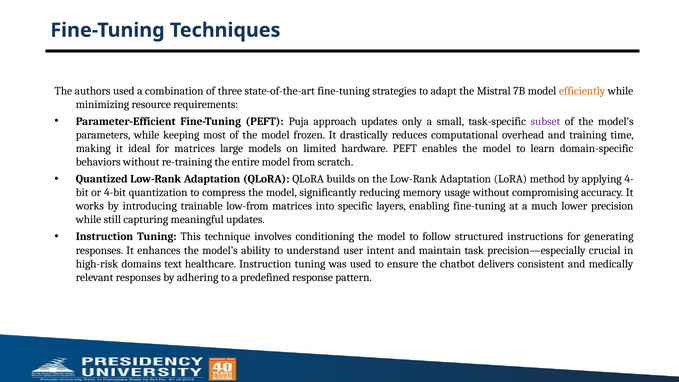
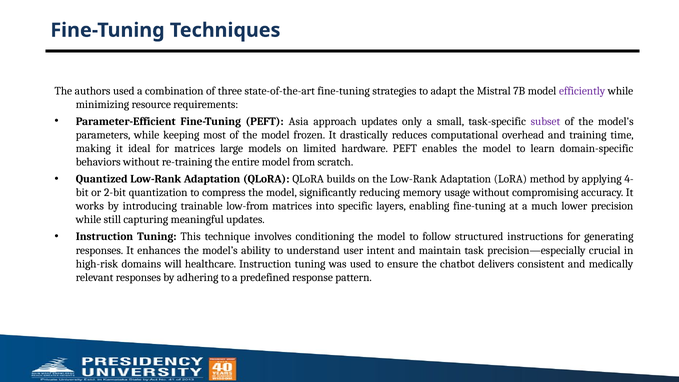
efficiently colour: orange -> purple (582, 91)
Puja: Puja -> Asia (299, 121)
4-bit: 4-bit -> 2-bit (115, 193)
text: text -> will (173, 264)
